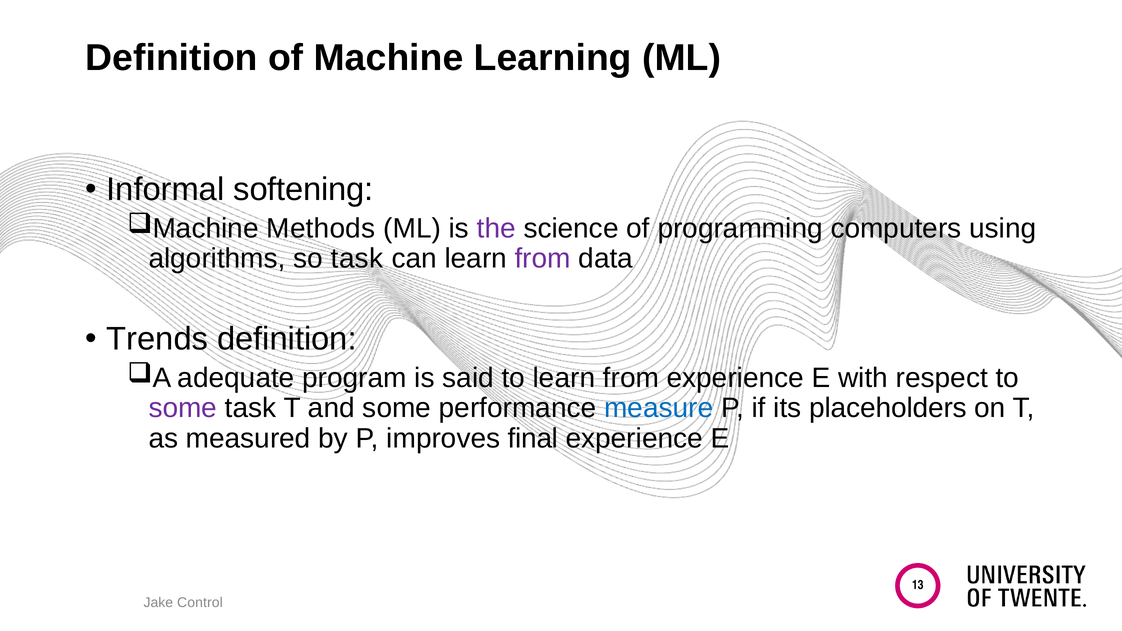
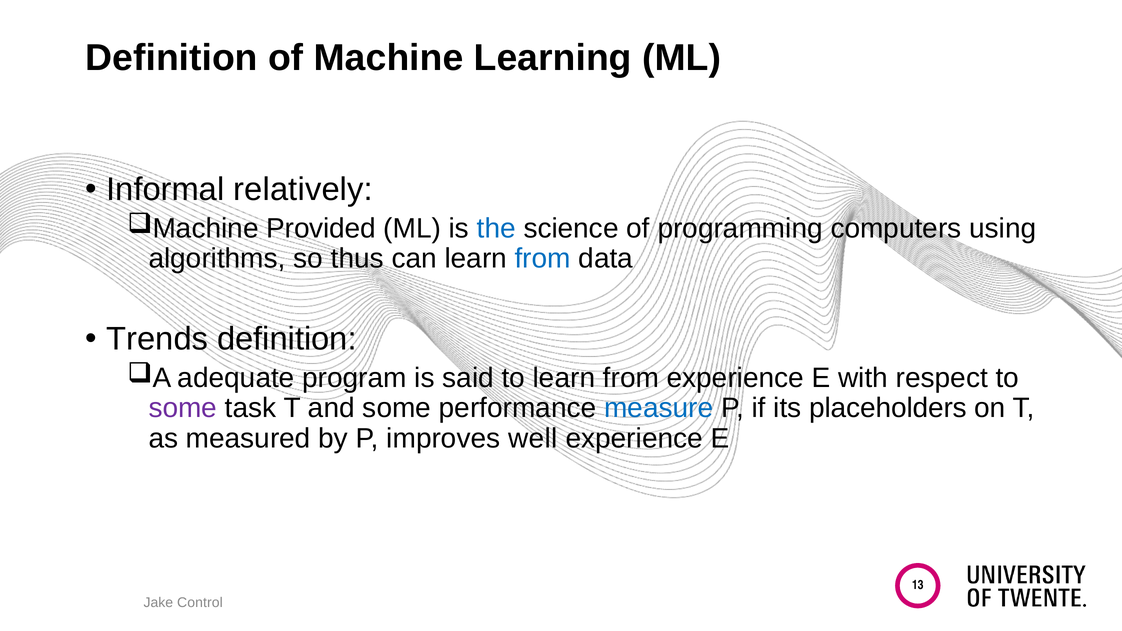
softening: softening -> relatively (303, 190)
Methods: Methods -> Provided (321, 228)
the colour: purple -> blue (496, 228)
so task: task -> thus (357, 259)
from colour: purple -> blue (543, 259)
final: final -> well (533, 438)
